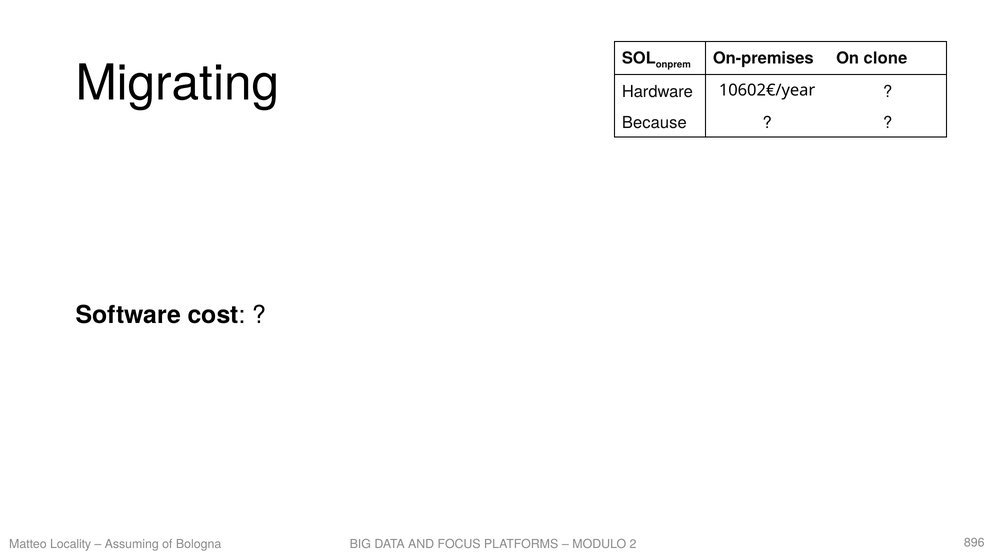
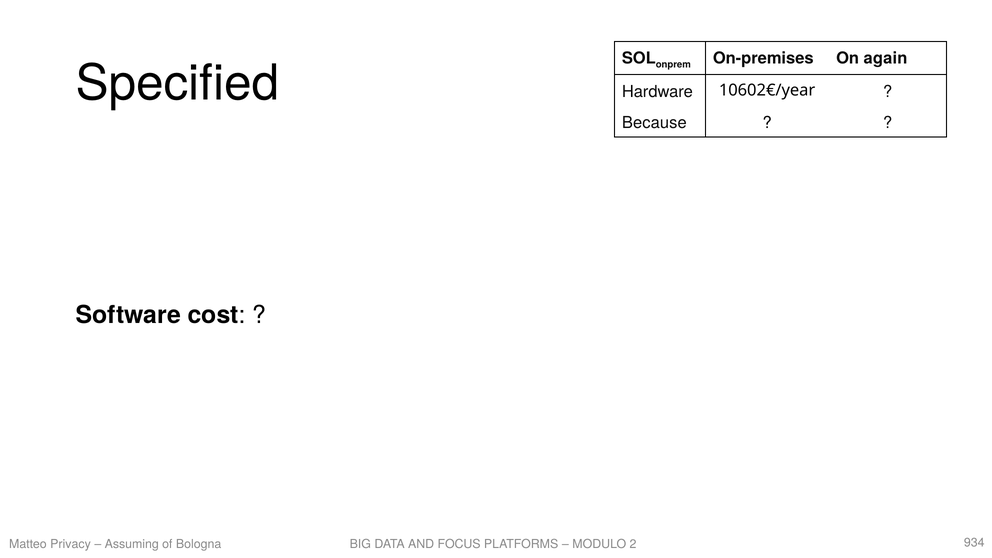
clone: clone -> again (885, 58)
Migrating: Migrating -> Specified (177, 83)
Locality: Locality -> Privacy (71, 544)
896: 896 -> 934 (974, 543)
